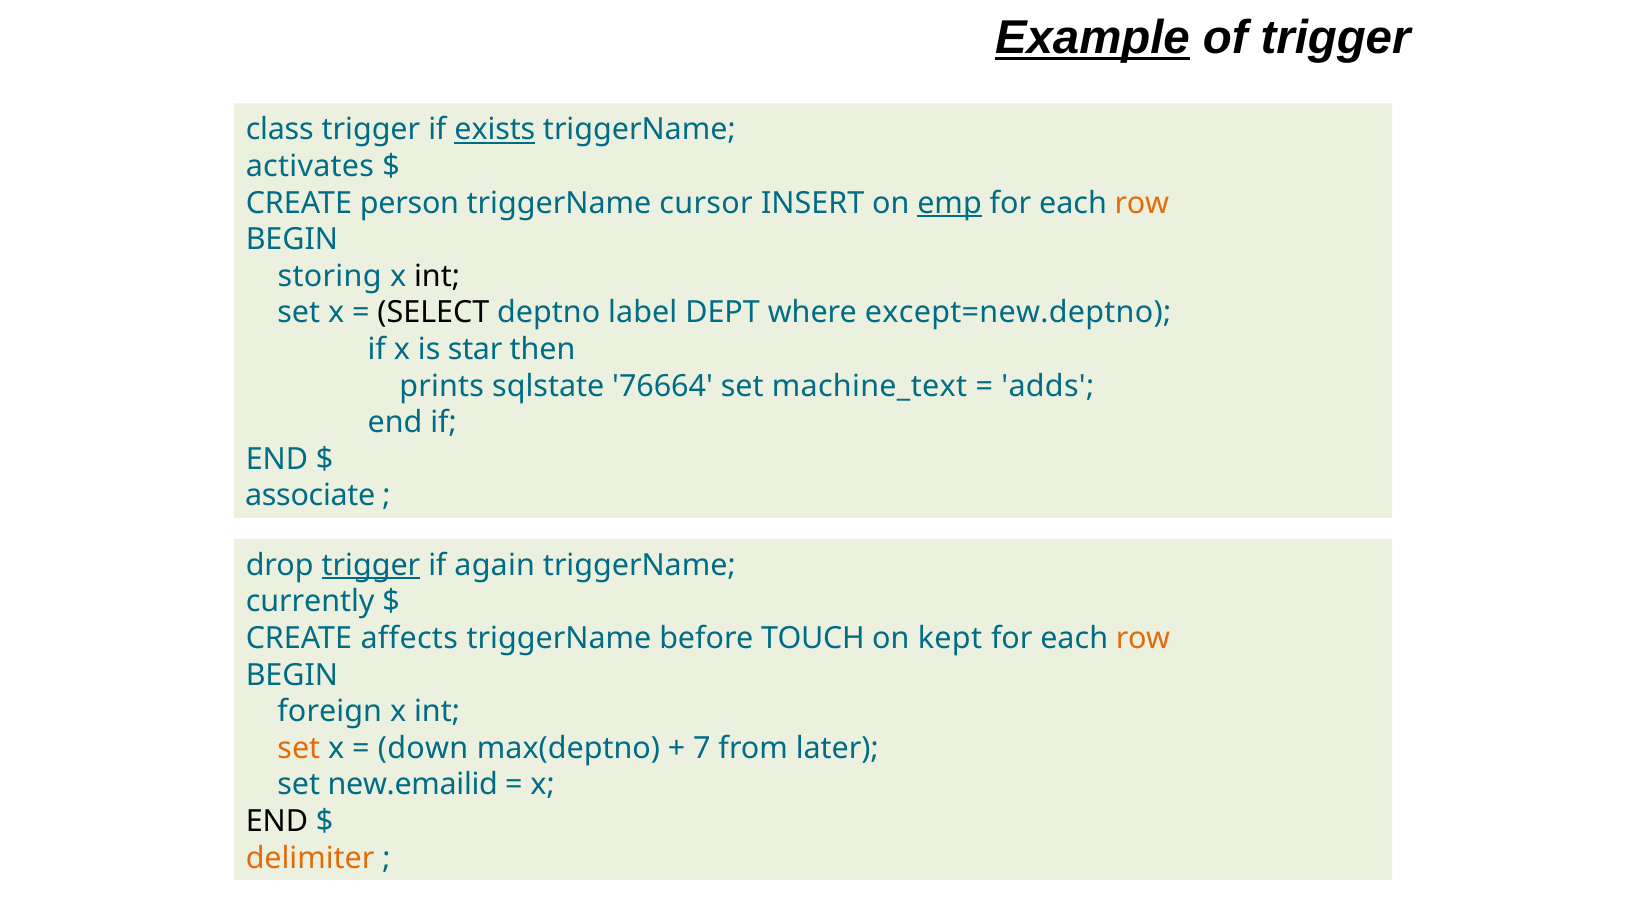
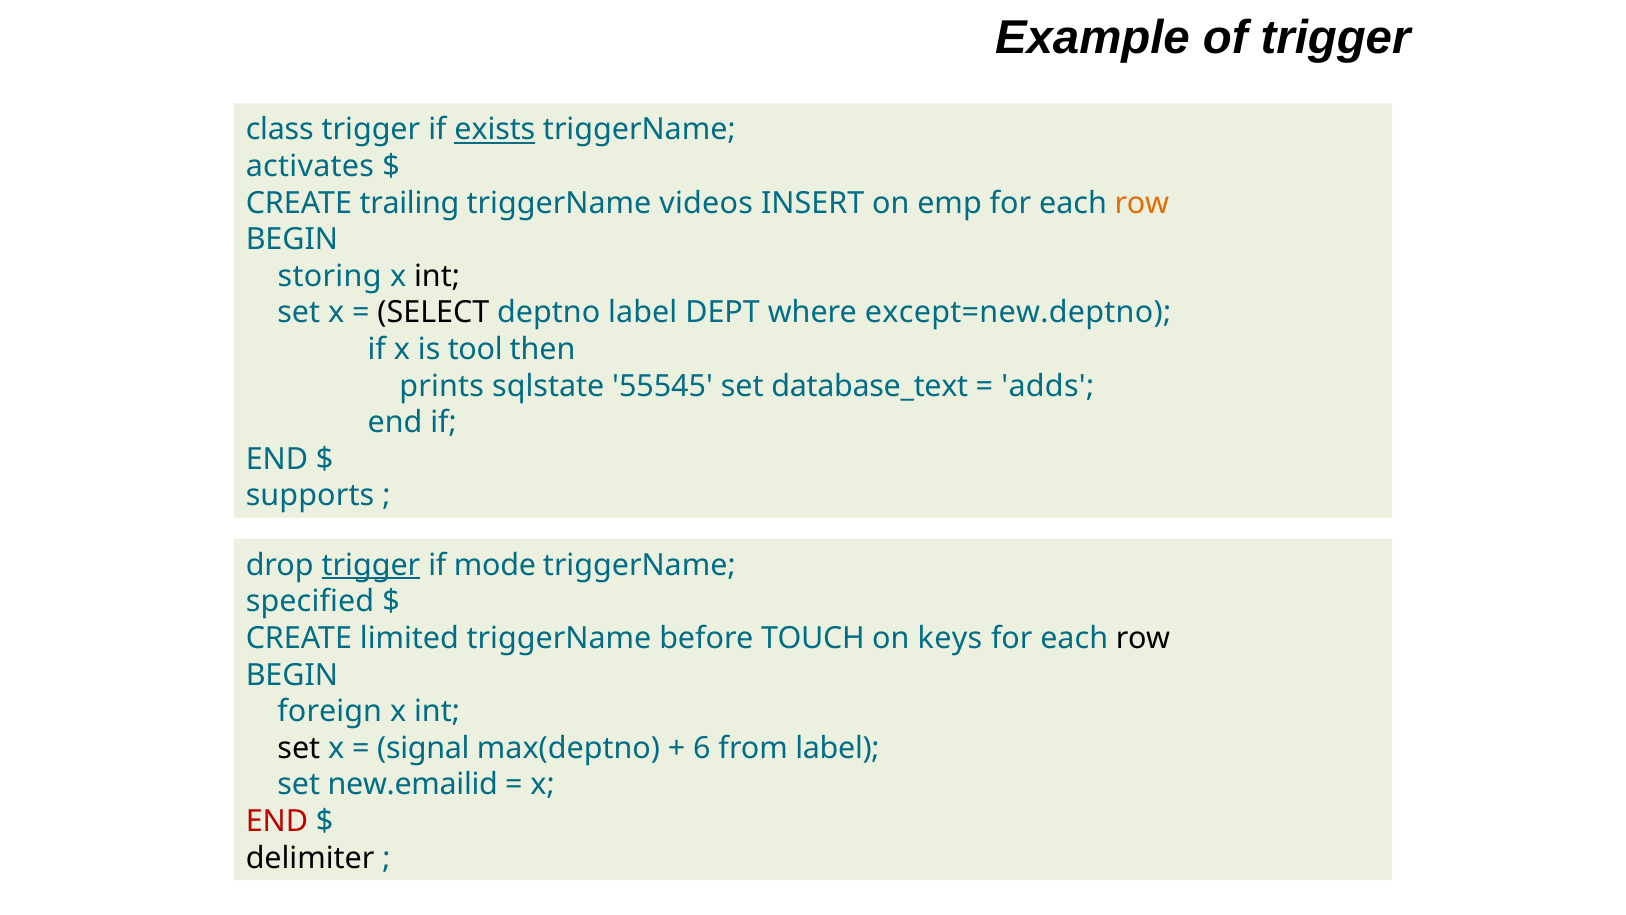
Example underline: present -> none (1092, 38)
person: person -> trailing (410, 203)
cursor: cursor -> videos (706, 203)
emp underline: present -> none (950, 203)
star: star -> tool (475, 349)
76664: 76664 -> 55545 (663, 386)
machine_text: machine_text -> database_text (870, 386)
associate: associate -> supports (310, 496)
again: again -> mode (495, 565)
currently: currently -> specified (310, 602)
affects: affects -> limited (409, 638)
kept: kept -> keys (950, 638)
row colour: orange -> black (1143, 638)
set colour: orange -> black (299, 748)
down: down -> signal (423, 748)
7: 7 -> 6 (702, 748)
from later: later -> label (837, 748)
END colour: black -> red (277, 821)
delimiter colour: orange -> black (310, 858)
